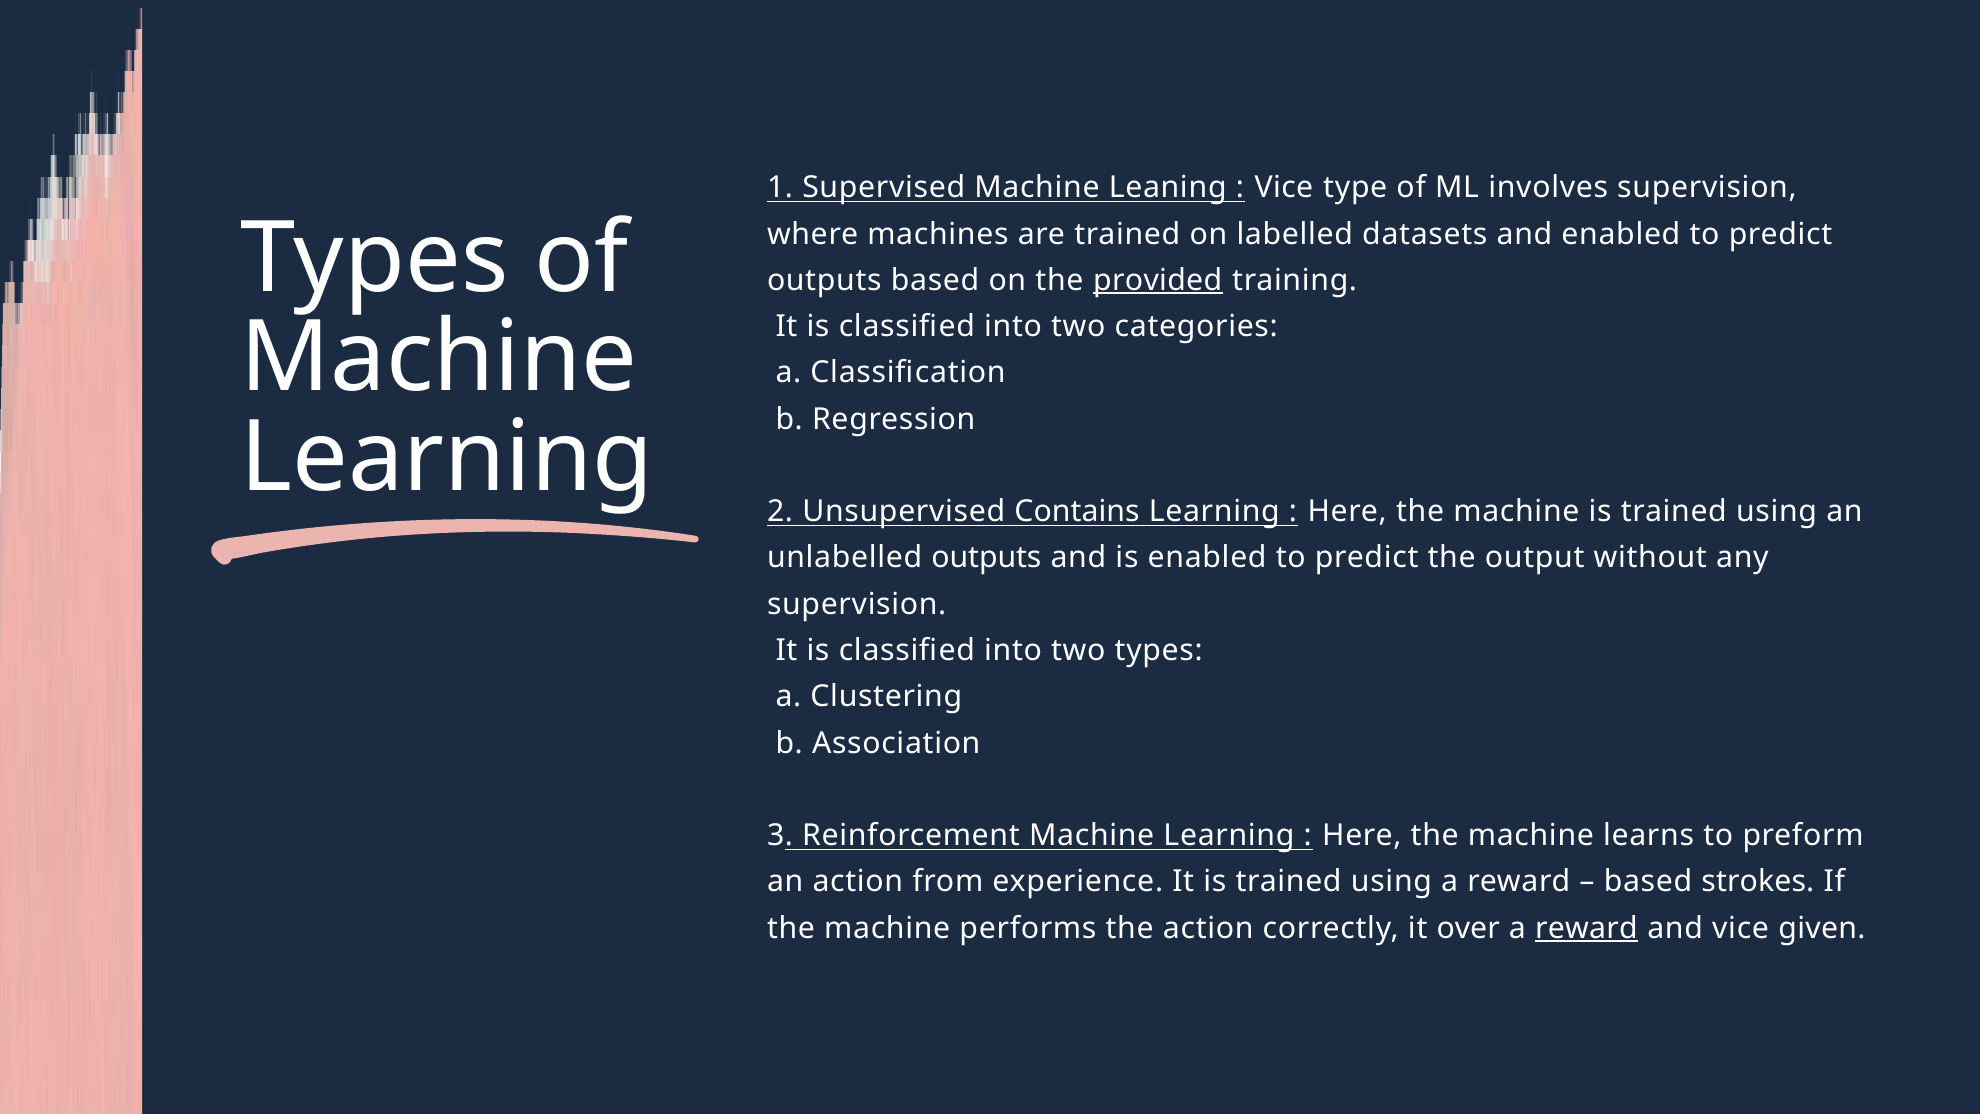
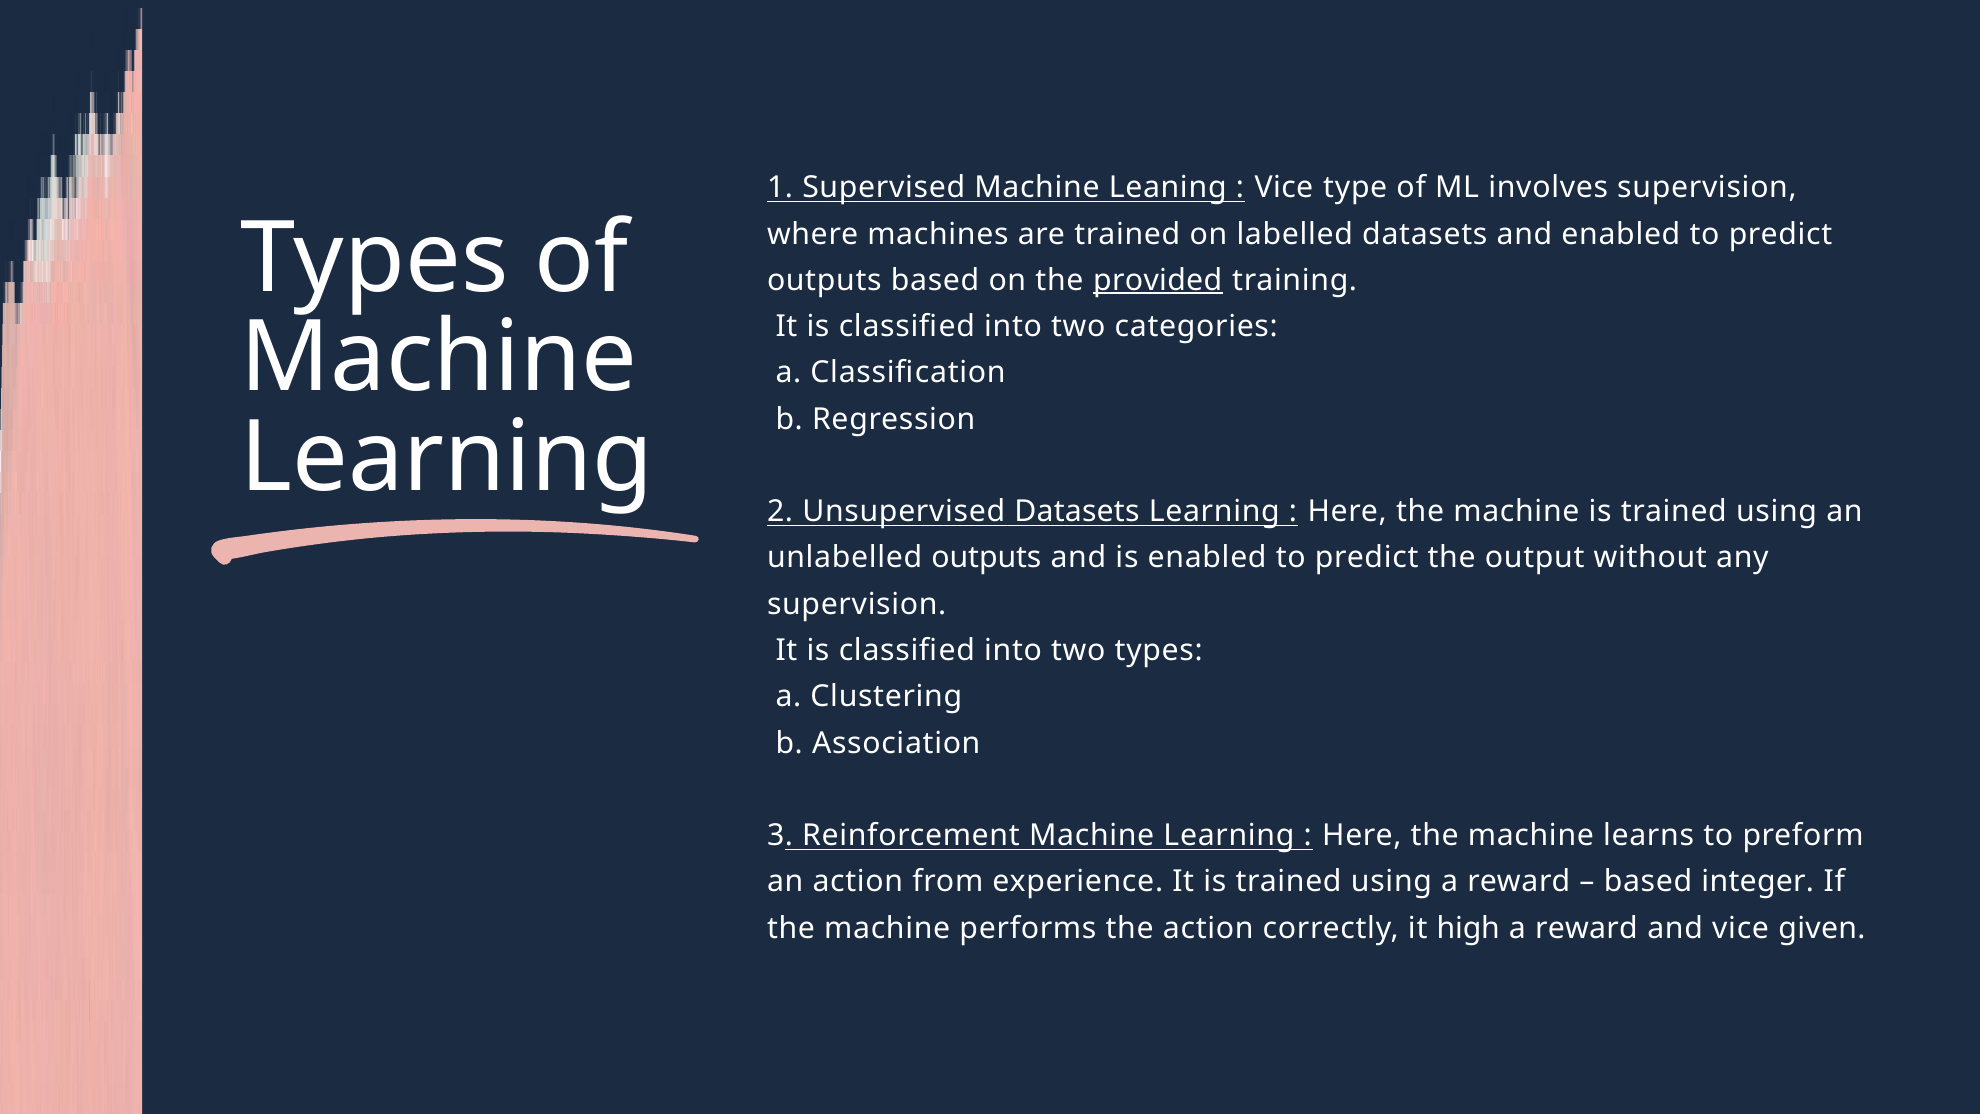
Unsupervised Contains: Contains -> Datasets (1077, 512)
strokes: strokes -> integer (1758, 882)
over: over -> high (1468, 928)
reward underline: present -> none (1586, 928)
